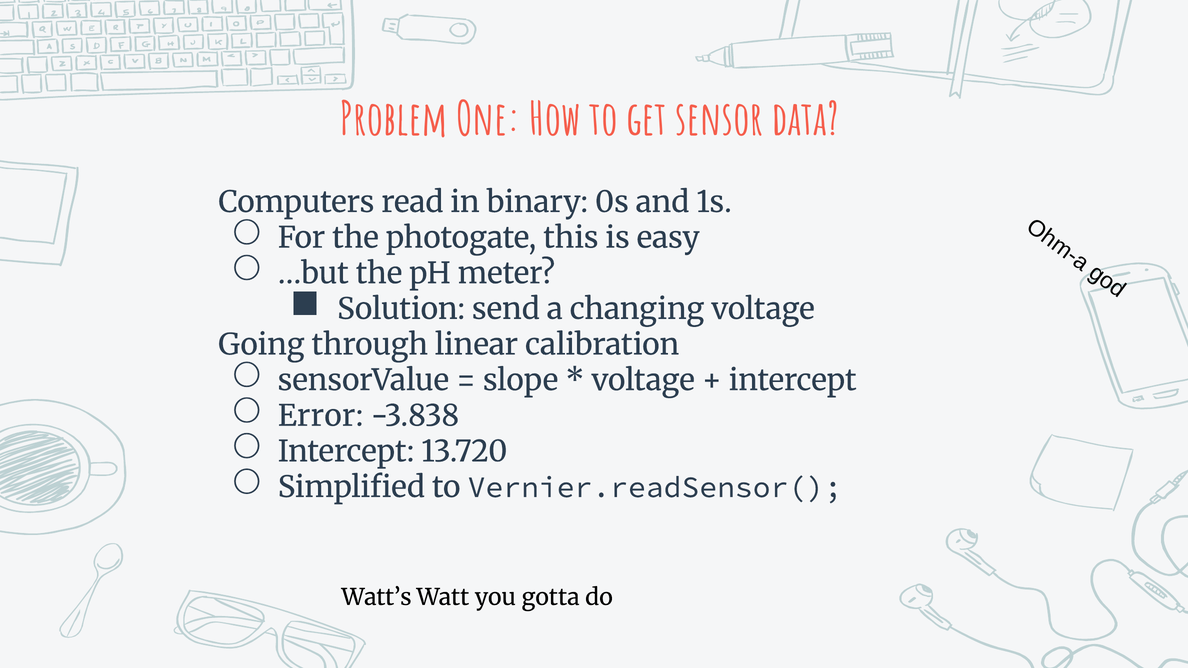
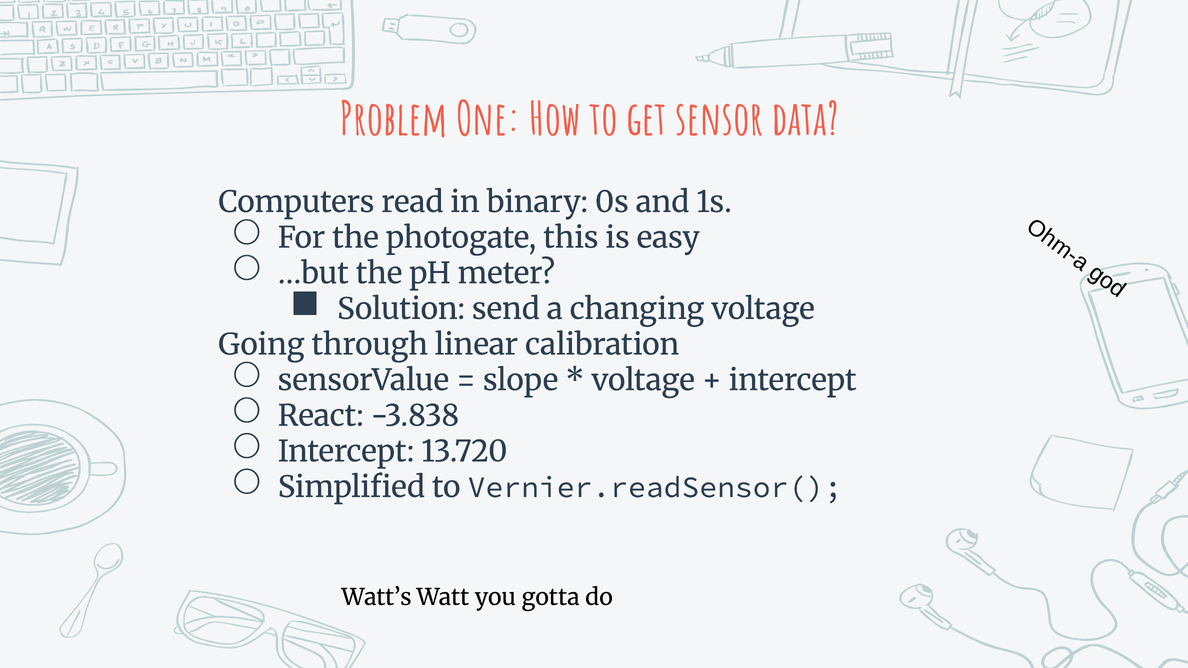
Error: Error -> React (321, 416)
